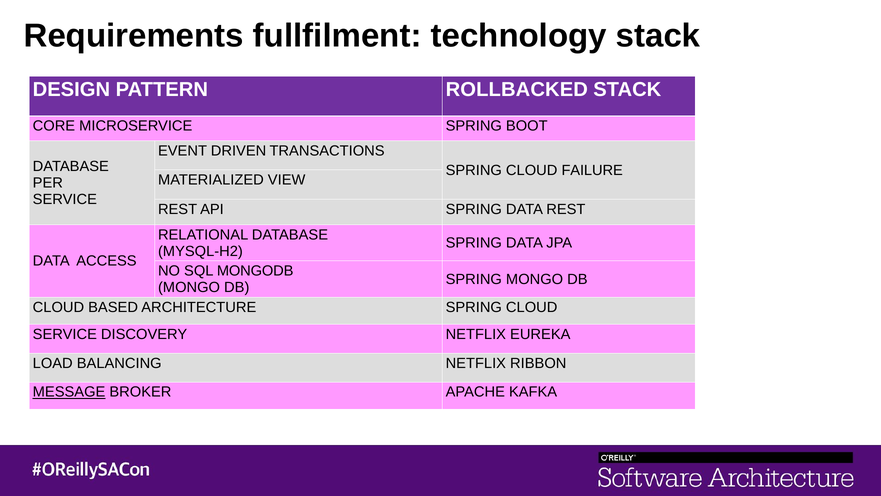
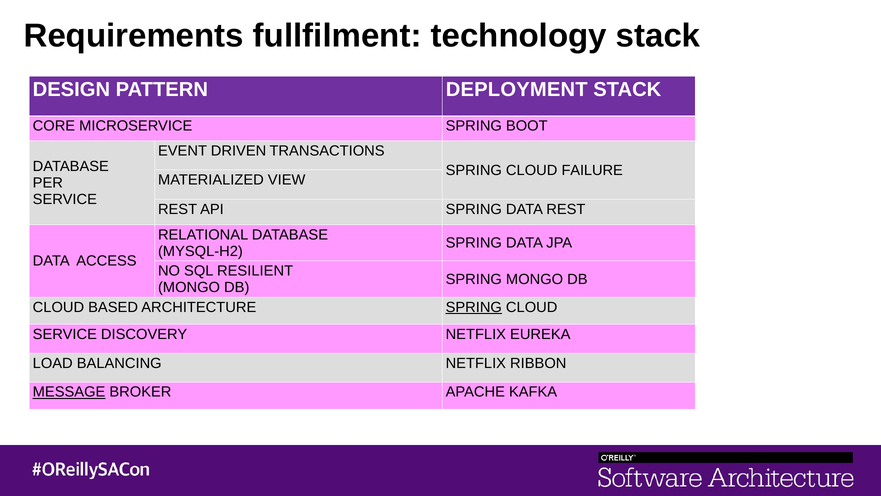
ROLLBACKED: ROLLBACKED -> DEPLOYMENT (517, 89)
MONGODB: MONGODB -> RESILIENT (255, 271)
SPRING underline: none -> present (474, 307)
